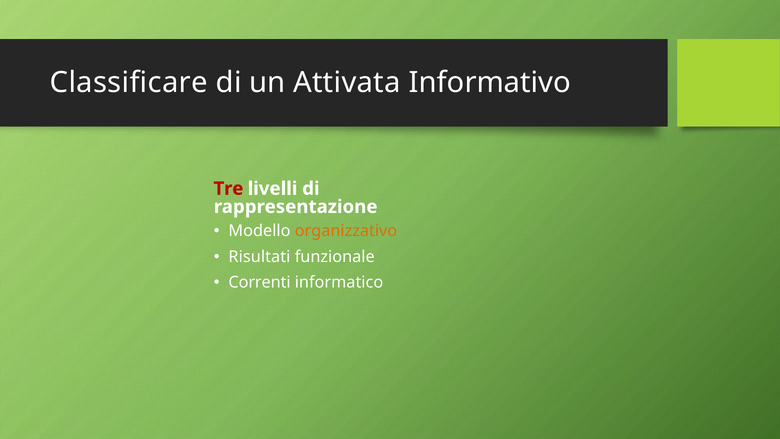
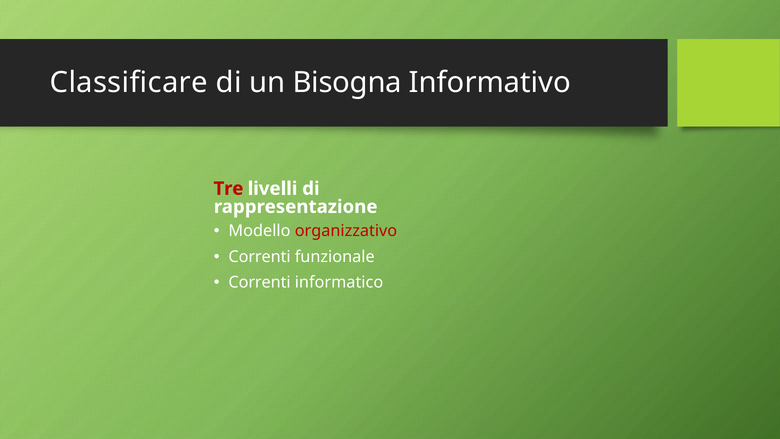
Attivata: Attivata -> Bisogna (347, 83)
organizzativo colour: orange -> red (346, 231)
Risultati: Risultati -> Correnti (260, 257)
